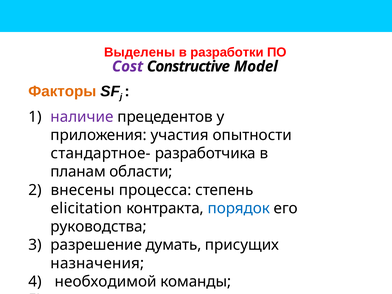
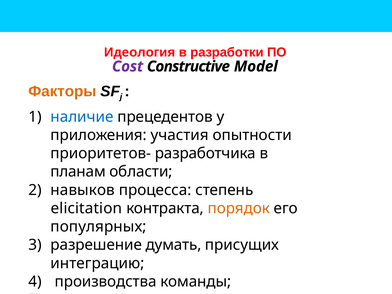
Выделены: Выделены -> Идеология (140, 52)
наличие colour: purple -> blue (82, 117)
стандартное-: стандартное- -> приоритетов- (101, 153)
внесены: внесены -> навыков (83, 190)
порядок colour: blue -> orange (239, 208)
руководства: руководства -> популярных (98, 227)
назначения: назначения -> интеграцию (97, 263)
необходимой: необходимой -> производства (106, 282)
